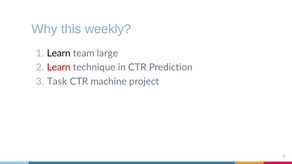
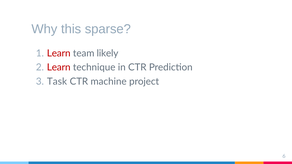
weekly: weekly -> sparse (108, 29)
Learn colour: black -> red (59, 53)
large: large -> likely (107, 53)
